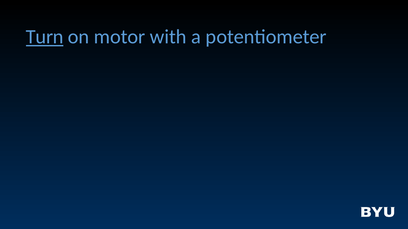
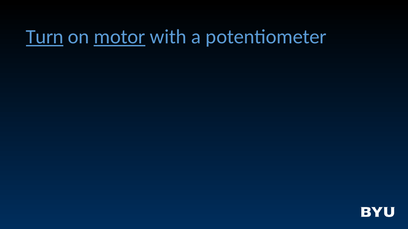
motor underline: none -> present (120, 37)
